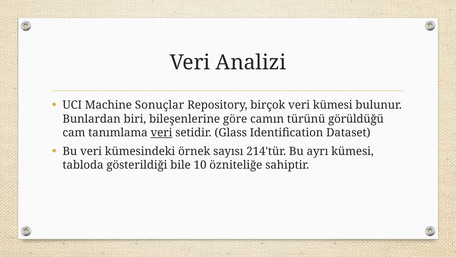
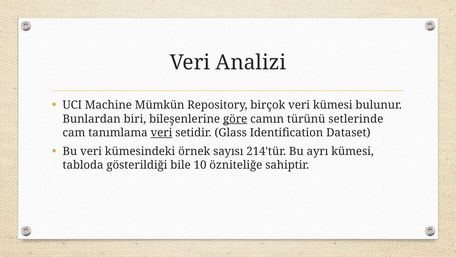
Sonuçlar: Sonuçlar -> Mümkün (160, 105)
göre underline: none -> present (235, 119)
görüldüğü: görüldüğü -> setlerinde (356, 119)
